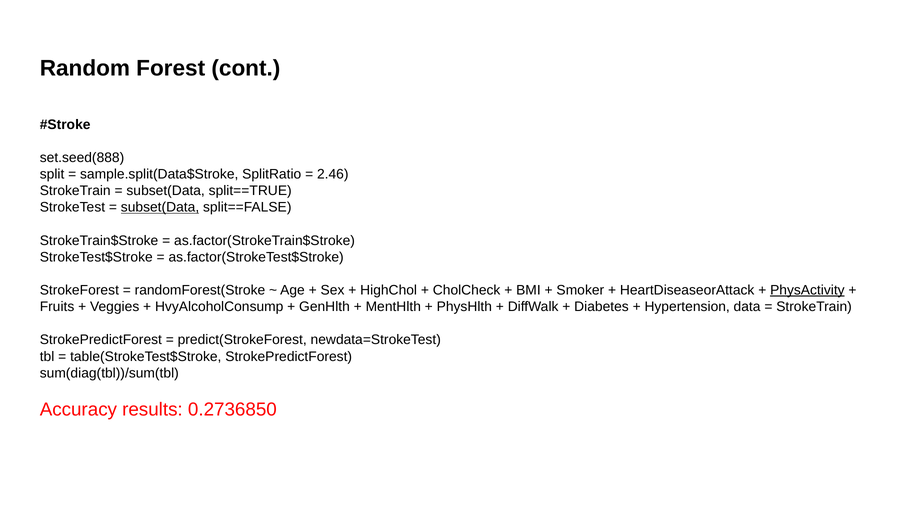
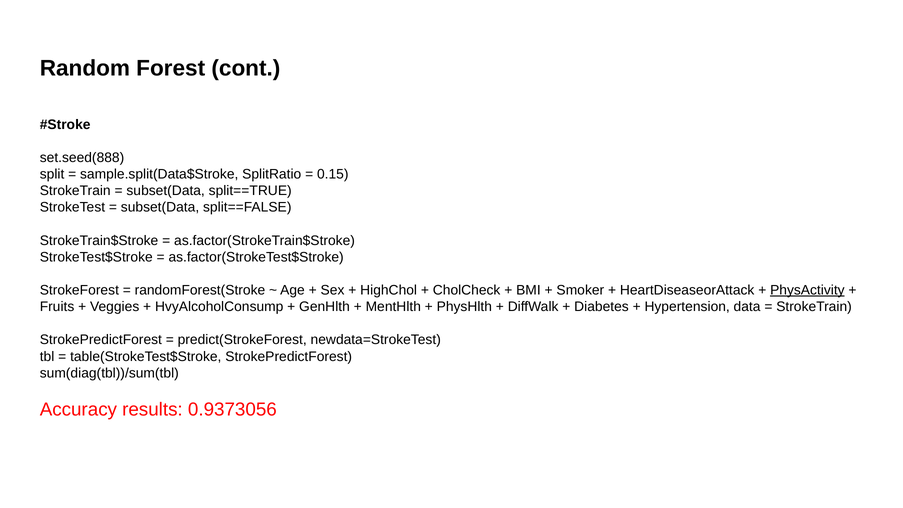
2.46: 2.46 -> 0.15 (333, 174)
subset(Data underline: present -> none (160, 207)
0.2736850: 0.2736850 -> 0.9373056 (232, 409)
